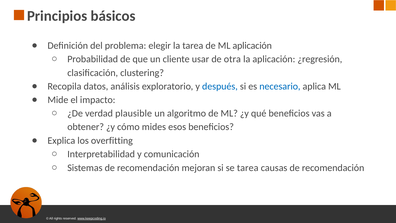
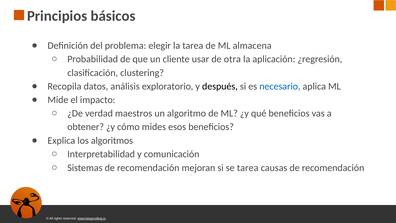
ML aplicación: aplicación -> almacena (252, 46)
después colour: blue -> black (220, 86)
plausible: plausible -> maestros (134, 113)
overfitting: overfitting -> algoritmos (112, 140)
